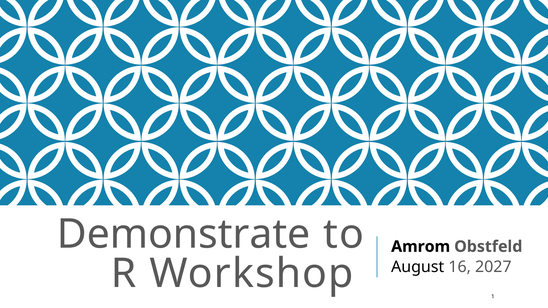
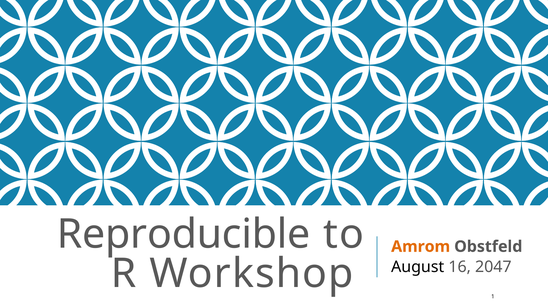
Demonstrate: Demonstrate -> Reproducible (184, 234)
Amrom colour: black -> orange (421, 247)
2027: 2027 -> 2047 (493, 267)
